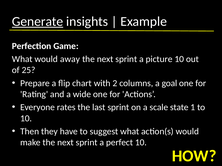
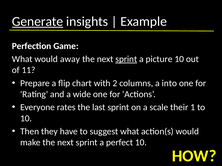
sprint underline: none -> present (126, 59)
25: 25 -> 11 (29, 70)
goal: goal -> into (169, 83)
state: state -> their (179, 108)
